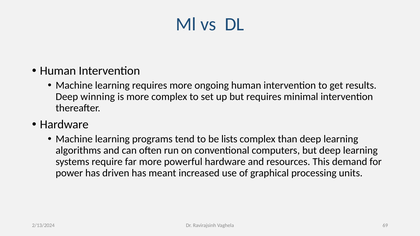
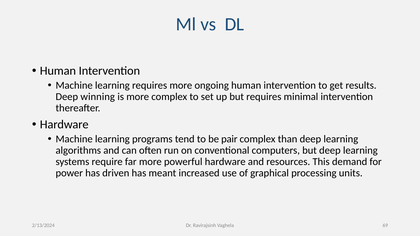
lists: lists -> pair (229, 139)
